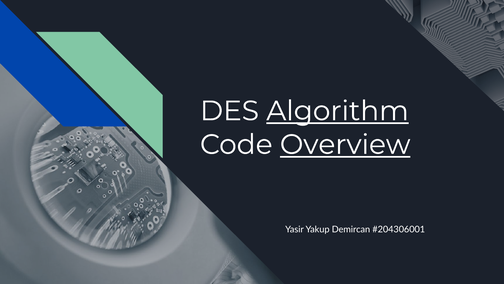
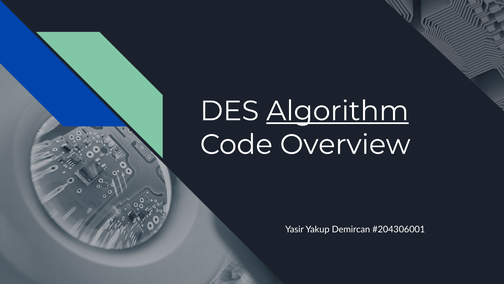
Overview underline: present -> none (345, 144)
